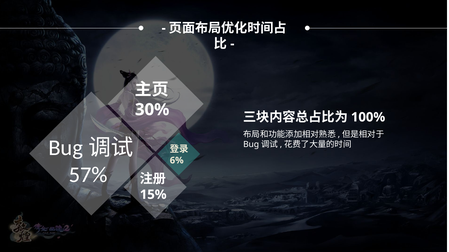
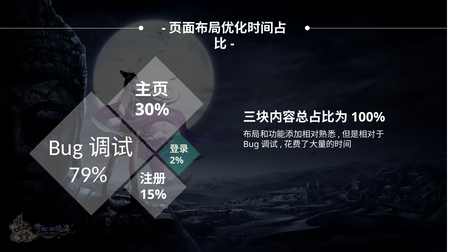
6%: 6% -> 2% (177, 161)
57%: 57% -> 79% (88, 175)
